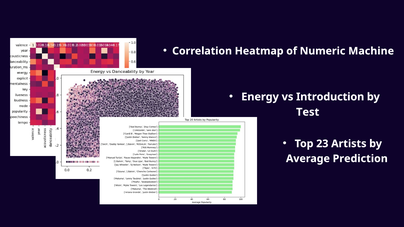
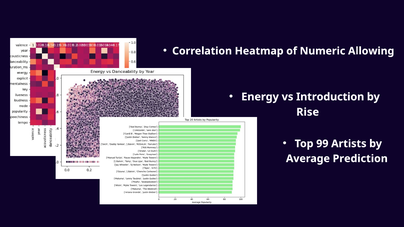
Machine: Machine -> Allowing (371, 51)
Test: Test -> Rise (308, 112)
23: 23 -> 99 (322, 144)
